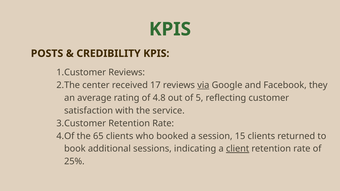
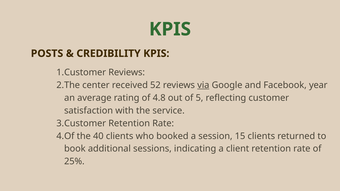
17: 17 -> 52 (155, 85)
they: they -> year (318, 85)
65: 65 -> 40 (98, 136)
client underline: present -> none (238, 149)
